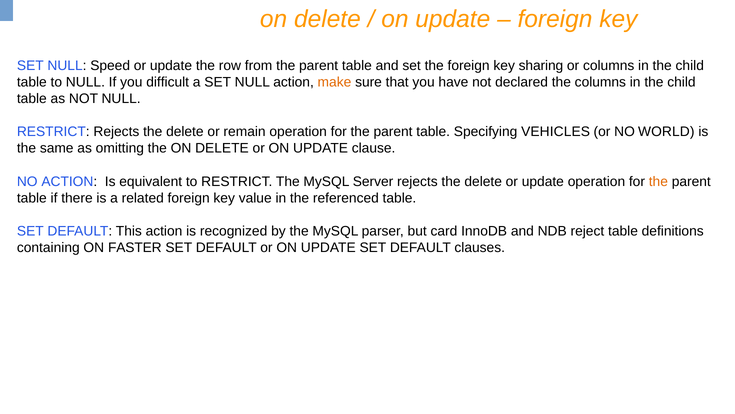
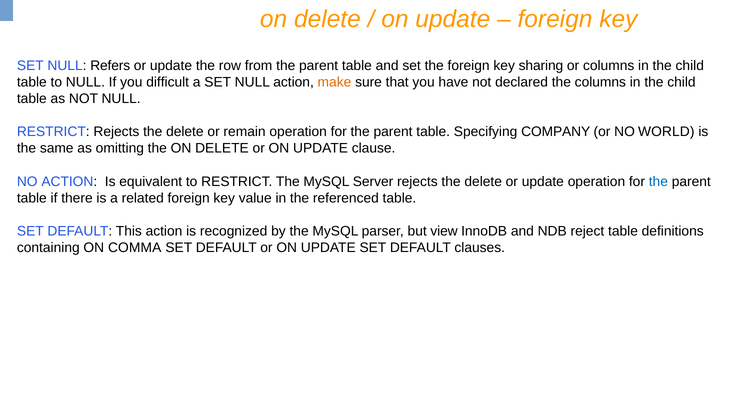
Speed: Speed -> Refers (110, 65)
VEHICLES: VEHICLES -> COMPANY (556, 132)
the colour: orange -> blue (658, 181)
card: card -> view (444, 231)
FASTER: FASTER -> COMMA (135, 247)
